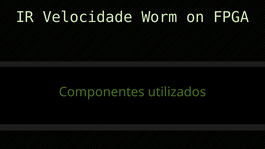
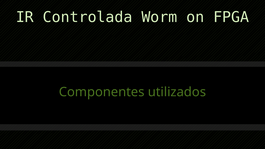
Velocidade: Velocidade -> Controlada (88, 17)
